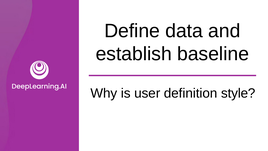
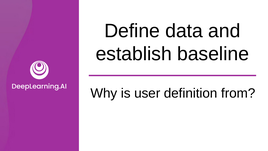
style: style -> from (238, 93)
